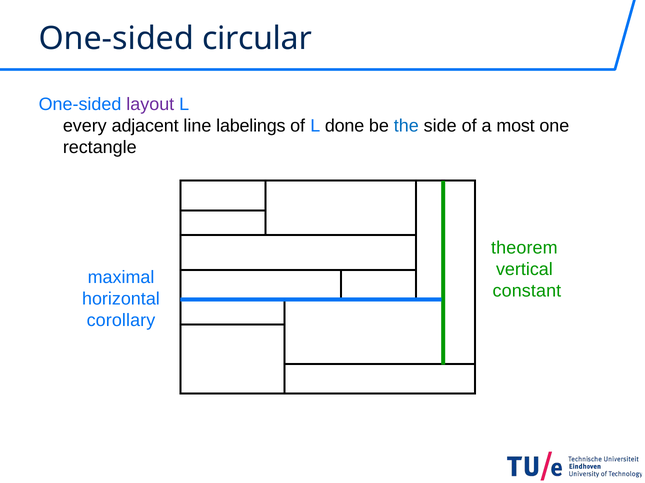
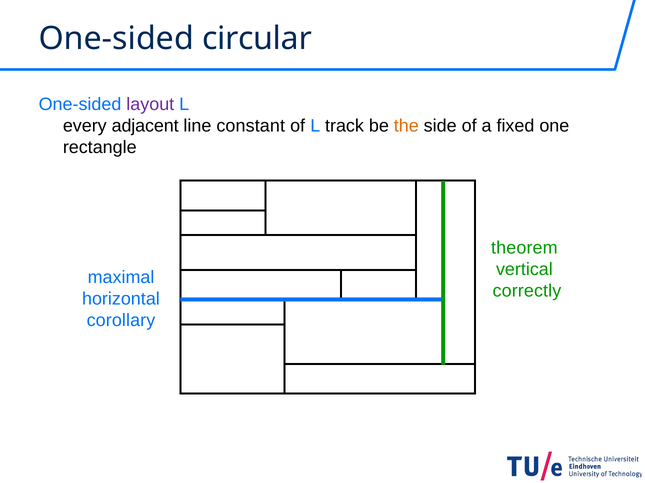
labelings: labelings -> constant (251, 126)
done: done -> track (344, 126)
the colour: blue -> orange (406, 126)
most: most -> fixed (515, 126)
constant: constant -> correctly (527, 291)
